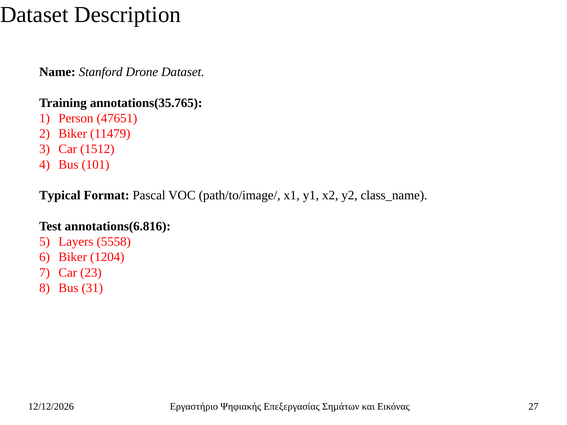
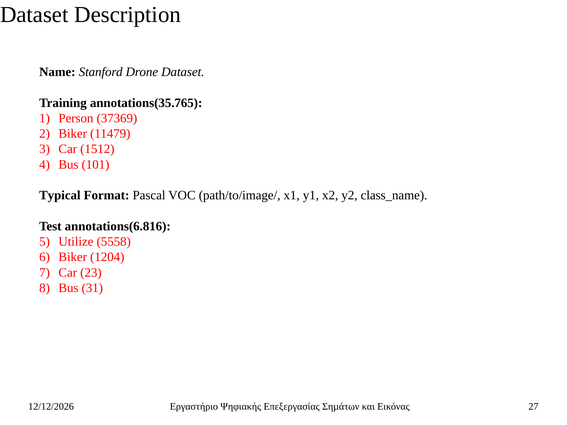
47651: 47651 -> 37369 (117, 118)
Layers: Layers -> Utilize (76, 242)
